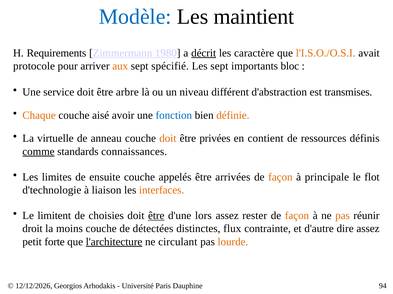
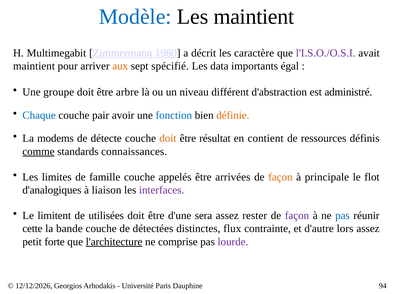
Requirements: Requirements -> Multimegabit (56, 53)
décrit underline: present -> none (204, 53)
l'I.S.O./O.S.I colour: orange -> purple (326, 53)
protocole: protocole -> maintient (34, 66)
Les sept: sept -> data (219, 66)
bloc: bloc -> égal (290, 66)
service: service -> groupe (59, 92)
transmises: transmises -> administré (348, 92)
Chaque colour: orange -> blue (39, 116)
aisé: aisé -> pair (101, 116)
virtuelle: virtuelle -> modems (55, 139)
anneau: anneau -> détecte (106, 139)
privées: privées -> résultat (215, 139)
ensuite: ensuite -> famille (105, 177)
d'technologie: d'technologie -> d'analogiques (52, 190)
interfaces colour: orange -> purple (162, 190)
choisies: choisies -> utilisées (106, 216)
être underline: present -> none (156, 216)
lors: lors -> sera (203, 216)
façon colour: orange -> purple (297, 216)
pas colour: orange -> blue (343, 216)
droit: droit -> cette (32, 229)
moins: moins -> bande (69, 229)
dire: dire -> lors (345, 229)
circulant: circulant -> comprise (178, 242)
lourde colour: orange -> purple (233, 242)
